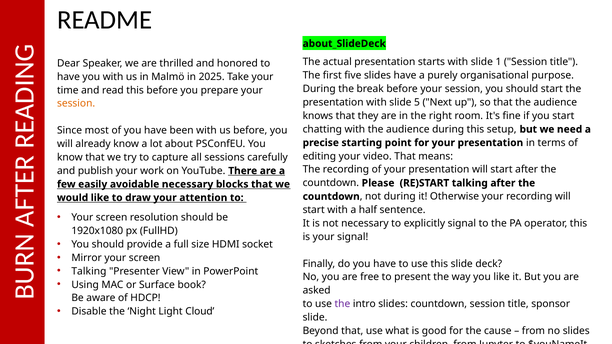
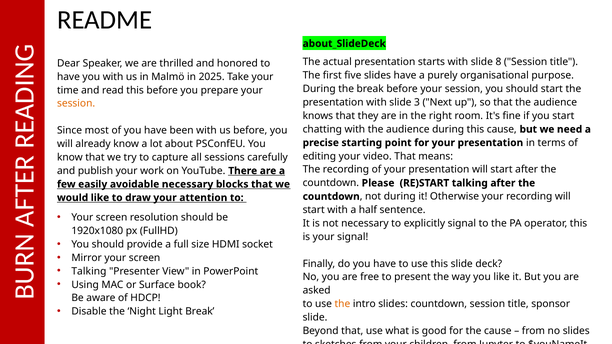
1: 1 -> 8 (498, 62)
5: 5 -> 3 (417, 102)
this setup: setup -> cause (502, 129)
the colour: purple -> orange (342, 304)
Light Cloud: Cloud -> Break (200, 312)
